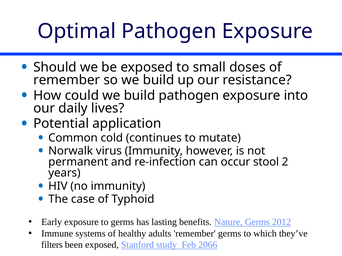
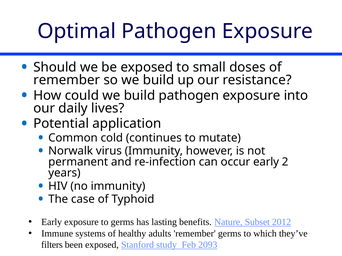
occur stool: stool -> early (266, 162)
Nature Germs: Germs -> Subset (257, 222)
2066: 2066 -> 2093 (208, 245)
